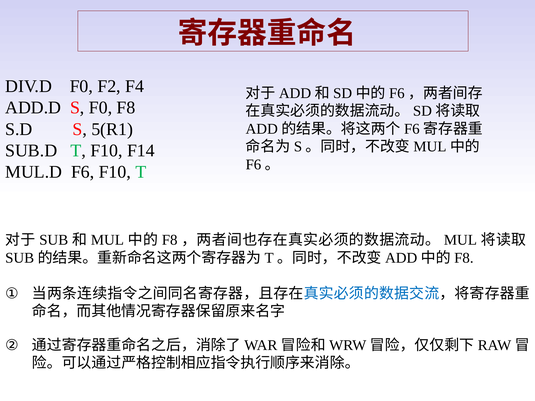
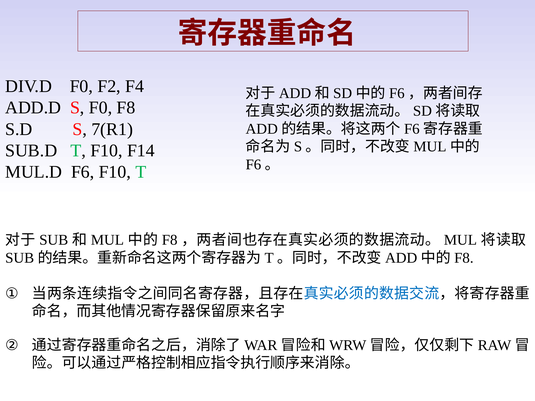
5(R1: 5(R1 -> 7(R1 (112, 129)
